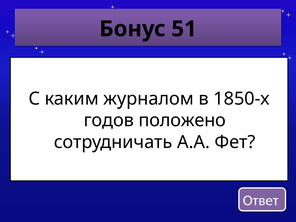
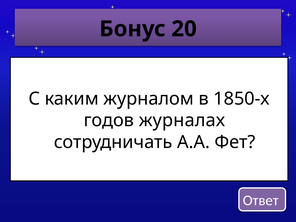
51: 51 -> 20 (184, 29)
положено: положено -> журналах (182, 120)
